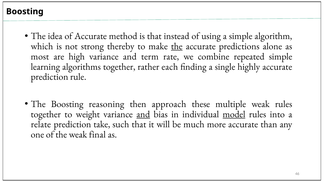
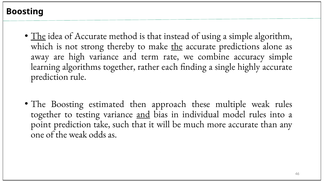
The underline: none -> present (38, 36)
most: most -> away (40, 57)
repeated: repeated -> accuracy (249, 57)
reasoning: reasoning -> estimated (107, 104)
weight: weight -> testing (88, 114)
model underline: present -> none (234, 114)
relate: relate -> point (41, 125)
final: final -> odds (97, 135)
